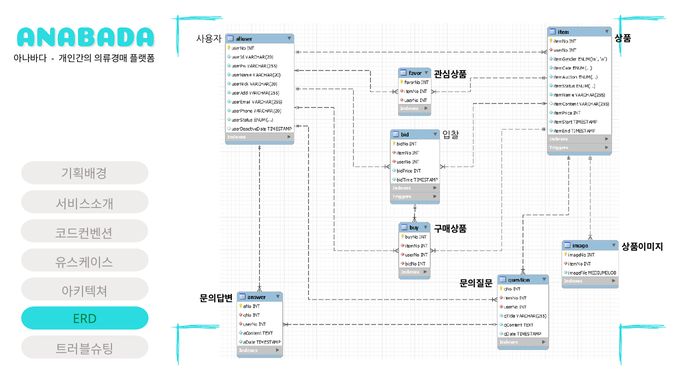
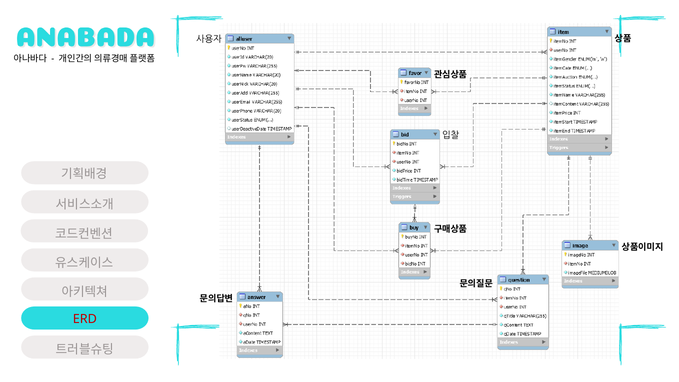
ERD colour: green -> red (85, 319)
